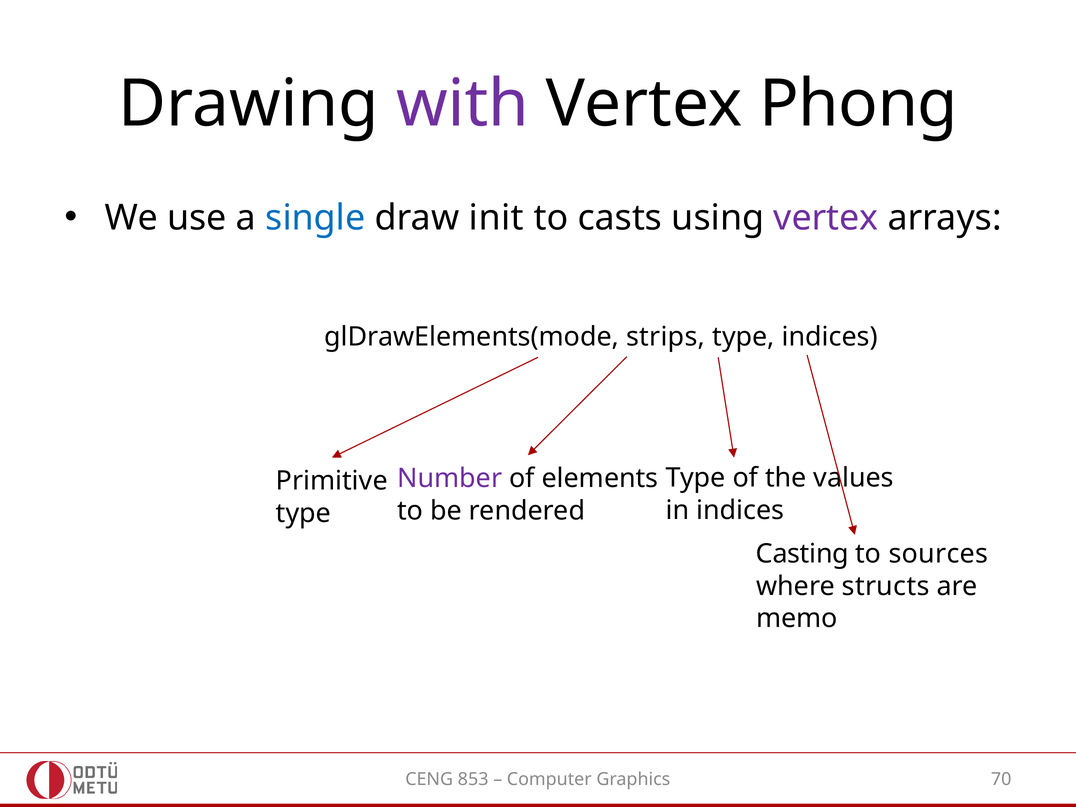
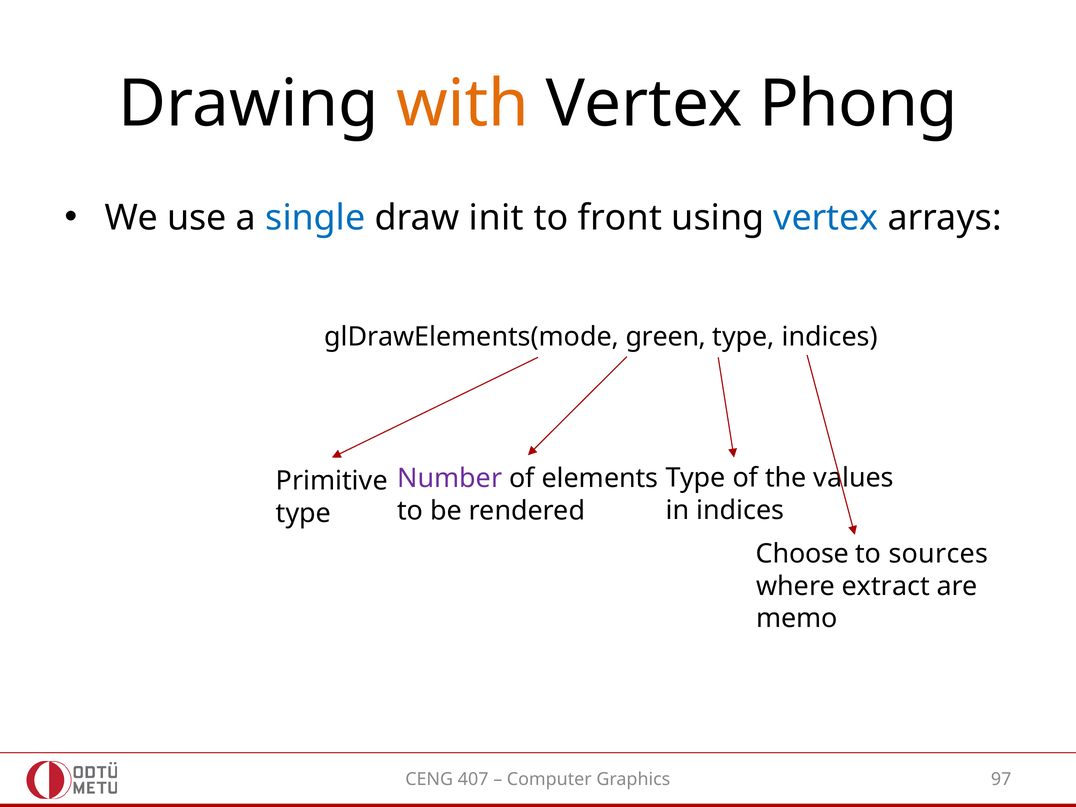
with colour: purple -> orange (463, 104)
casts: casts -> front (620, 218)
vertex colour: purple -> blue (826, 218)
strips: strips -> green (666, 337)
Casting: Casting -> Choose (802, 554)
structs: structs -> extract (886, 586)
853: 853 -> 407 (473, 779)
70: 70 -> 97 (1001, 779)
